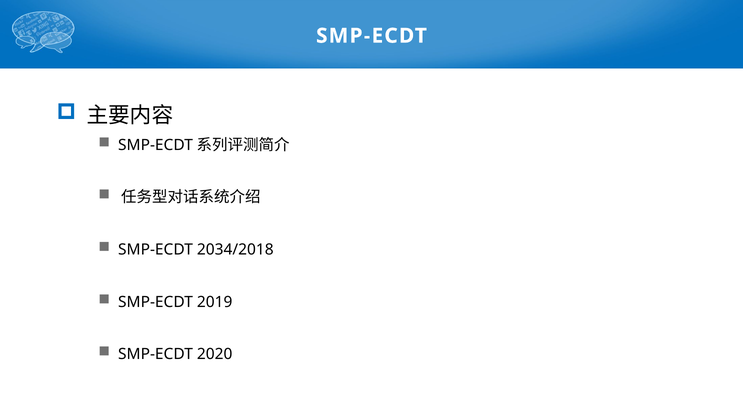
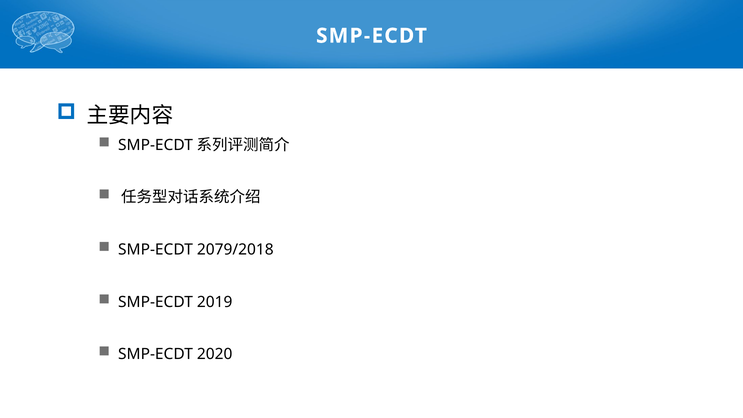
2034/2018: 2034/2018 -> 2079/2018 (235, 250)
